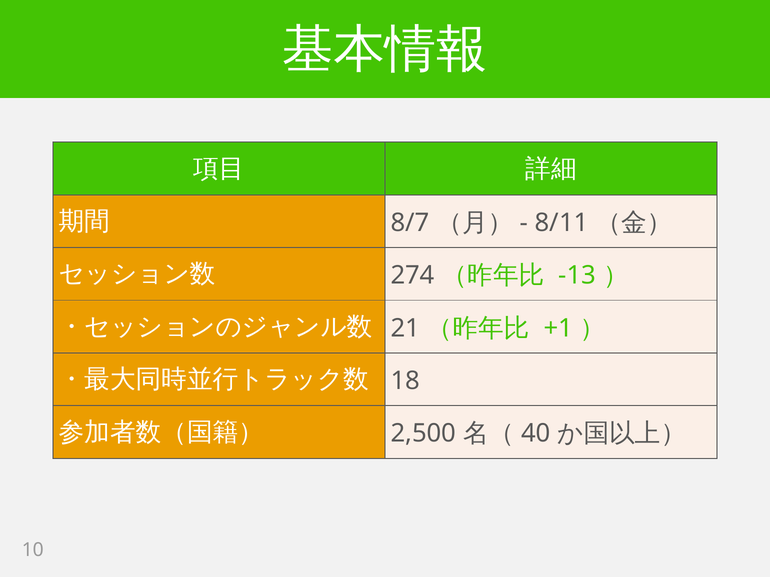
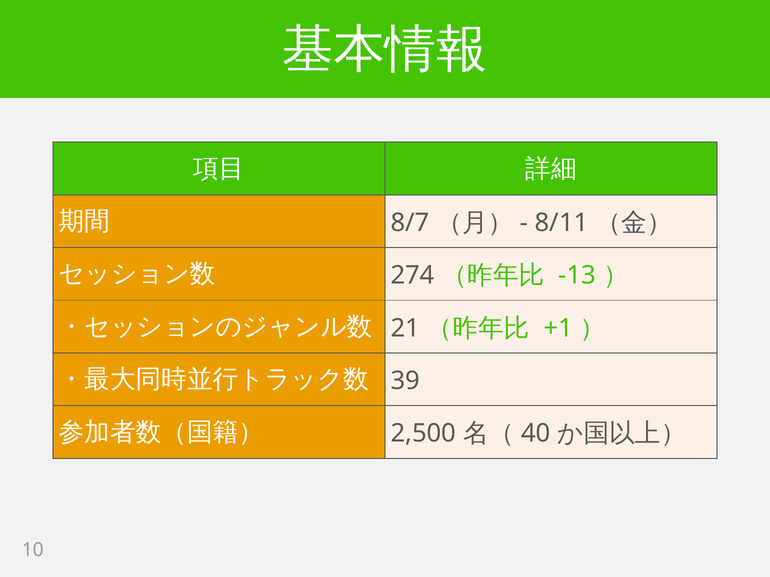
18: 18 -> 39 (405, 381)
